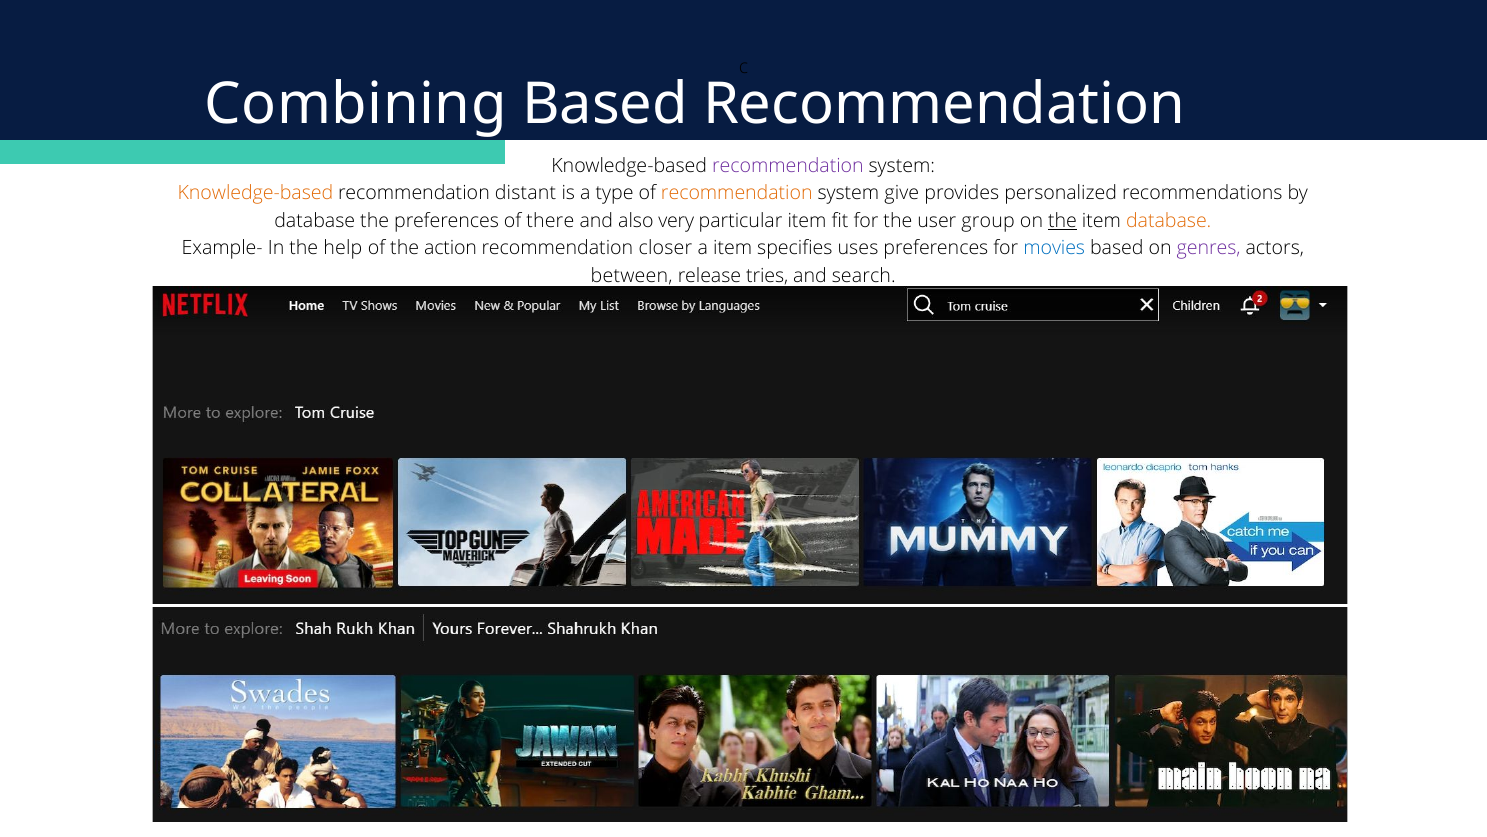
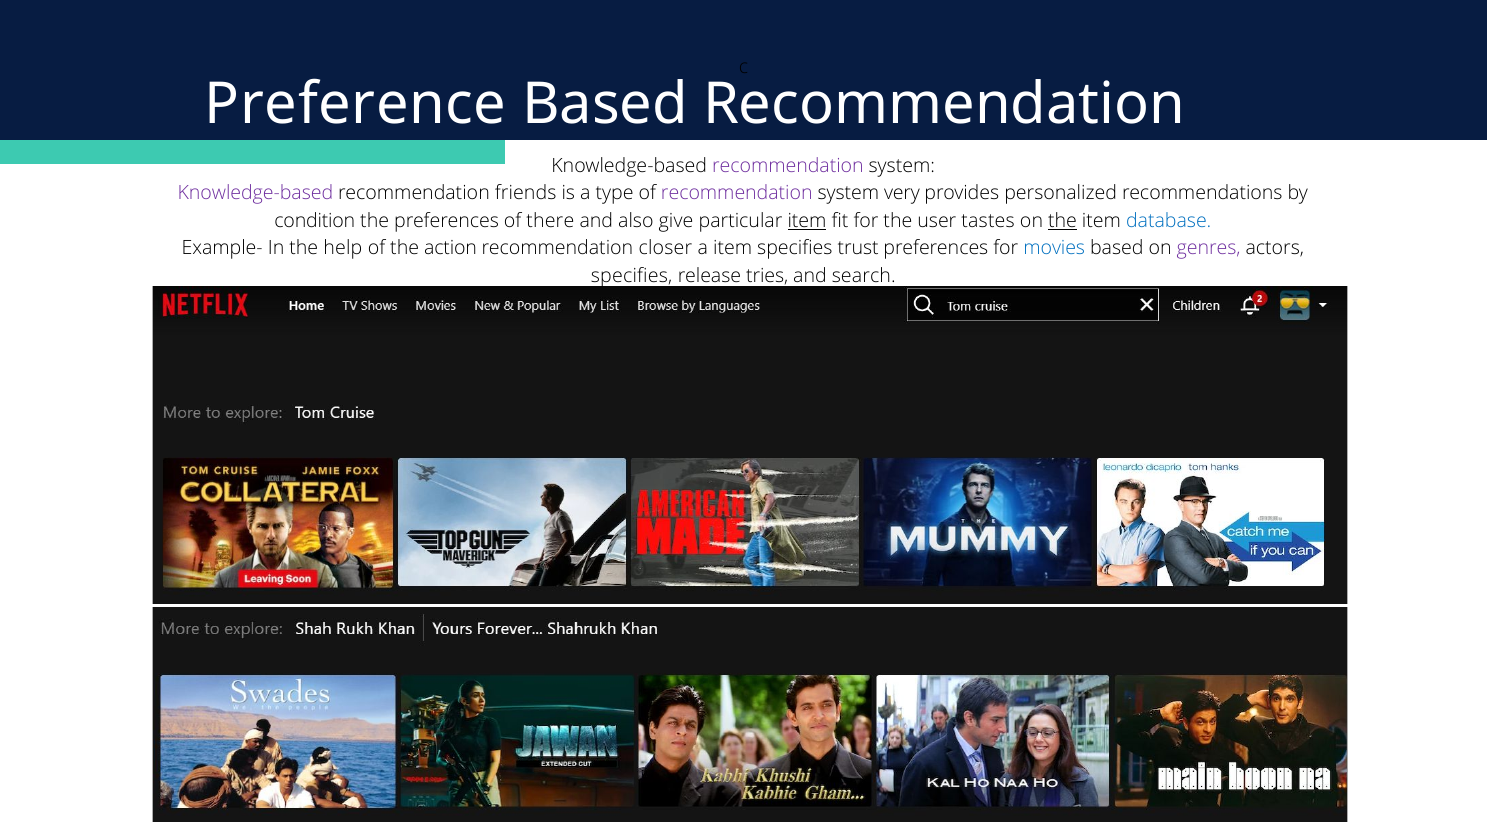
Combining: Combining -> Preference (356, 104)
Knowledge-based colour: orange -> purple (255, 193)
distant: distant -> friends (526, 193)
recommendation colour: orange -> purple (737, 193)
give: give -> very (902, 193)
database: database -> condition (315, 221)
very: very -> give (676, 221)
item underline: none -> present (807, 221)
group: group -> tastes (988, 221)
database colour: orange -> blue (1169, 221)
uses: uses -> trust (858, 248)
between: between -> specifies (632, 276)
